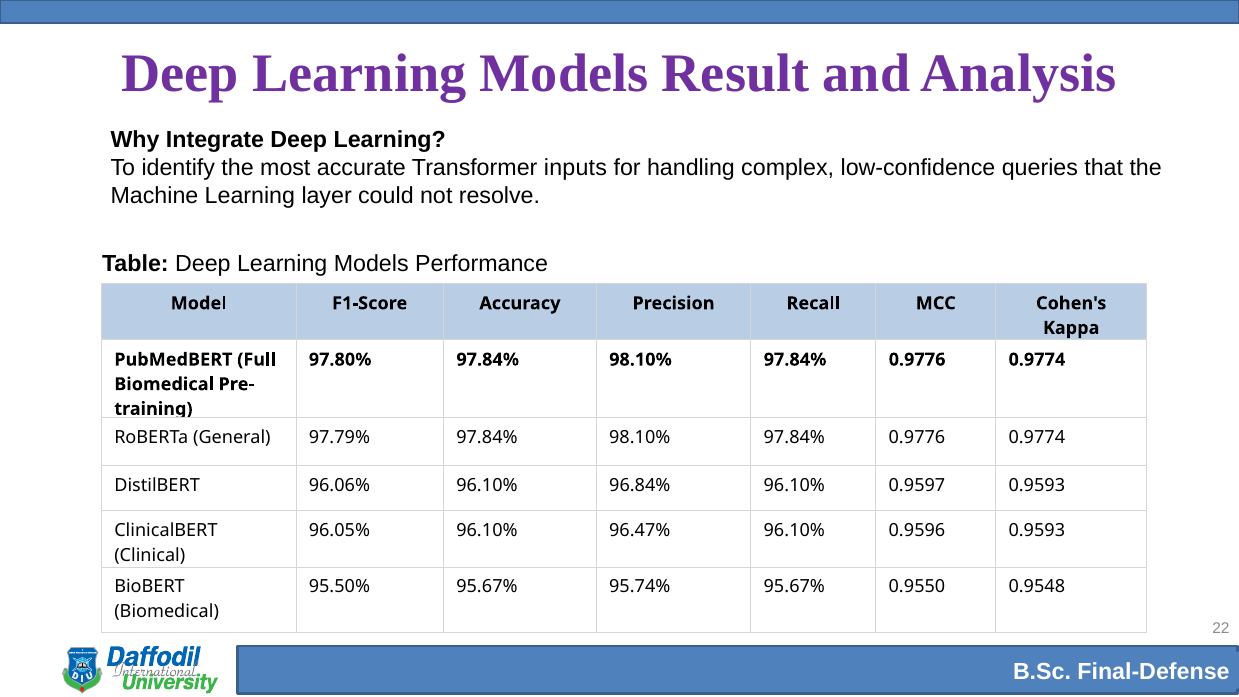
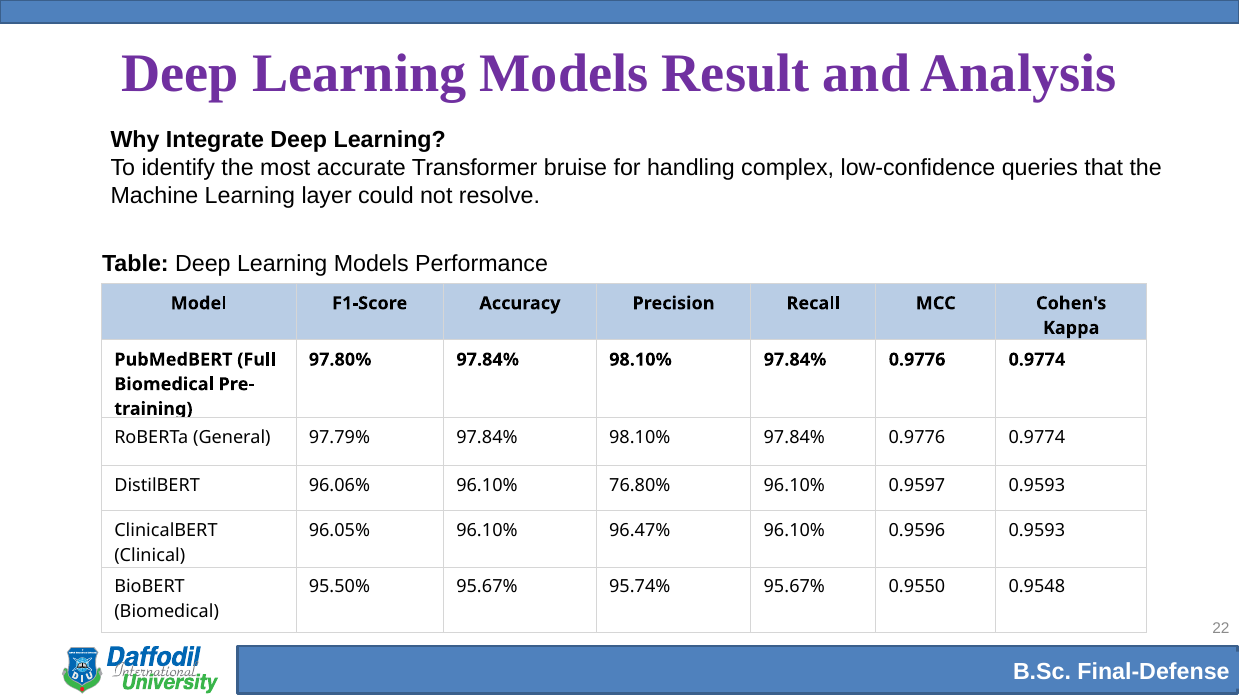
inputs: inputs -> bruise (576, 168)
96.84%: 96.84% -> 76.80% (640, 485)
